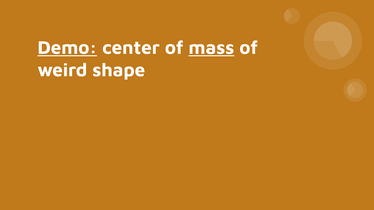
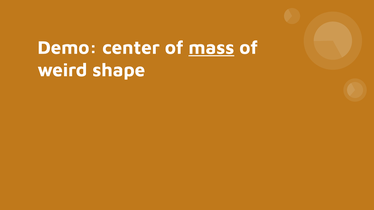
Demo underline: present -> none (67, 48)
